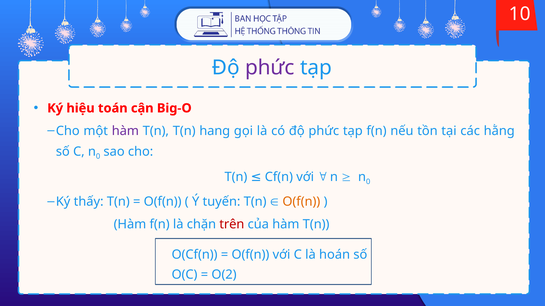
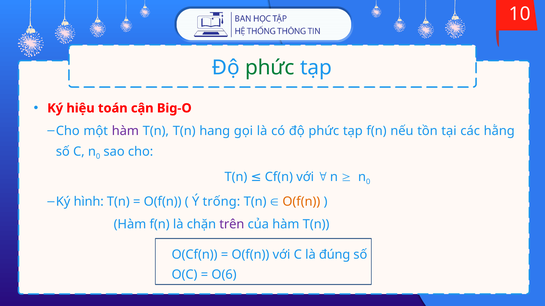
phức colour: purple -> green (270, 68)
thấy: thấy -> hình (89, 202)
tuyến: tuyến -> trống (221, 202)
trên colour: red -> purple (232, 225)
hoán: hoán -> đúng (335, 255)
O(2: O(2 -> O(6 (224, 275)
